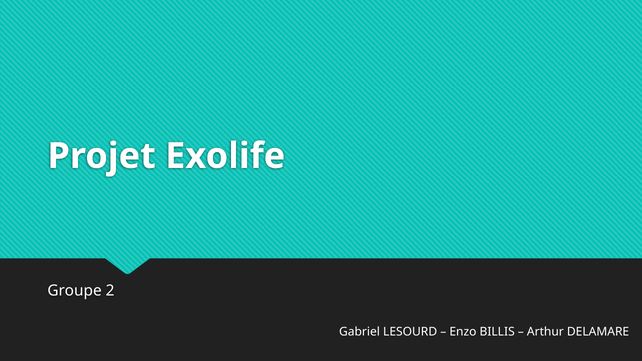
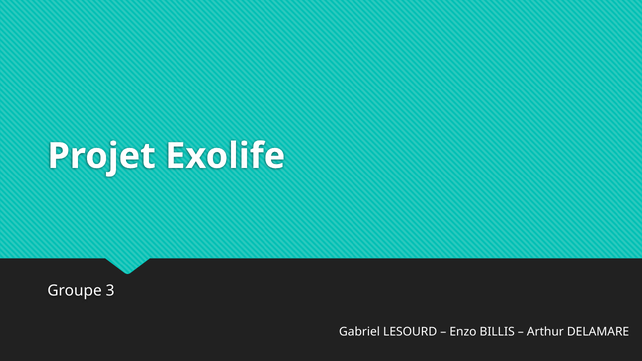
2: 2 -> 3 (110, 291)
